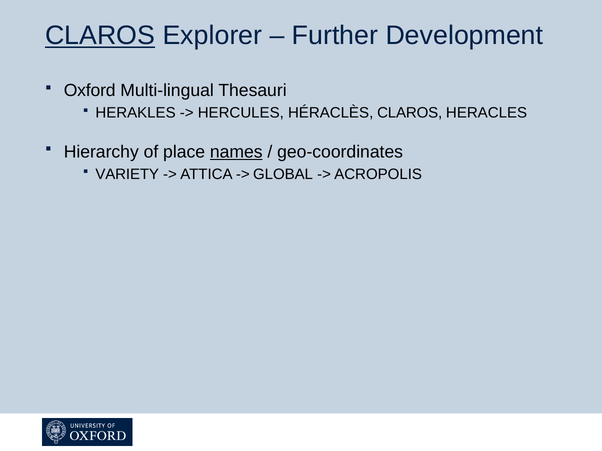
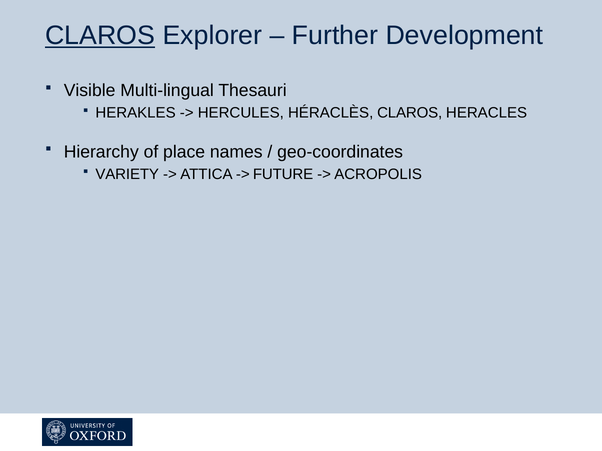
Oxford: Oxford -> Visible (90, 91)
names underline: present -> none (236, 152)
GLOBAL: GLOBAL -> FUTURE (283, 174)
